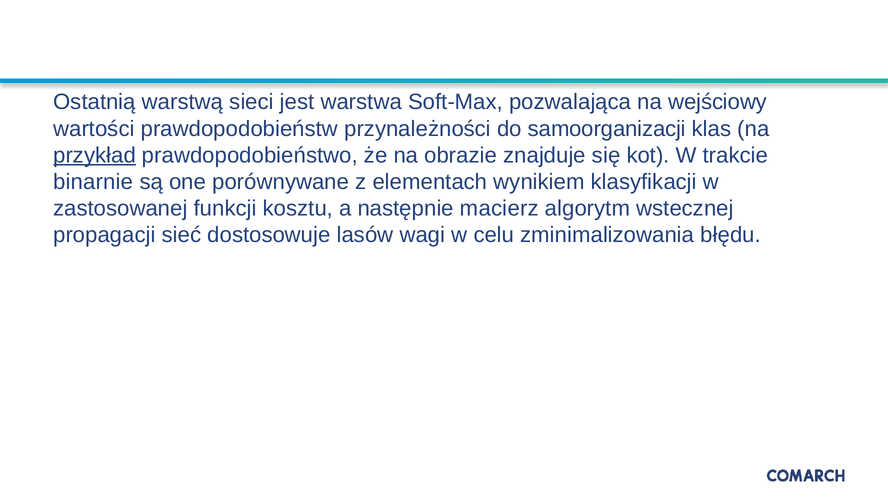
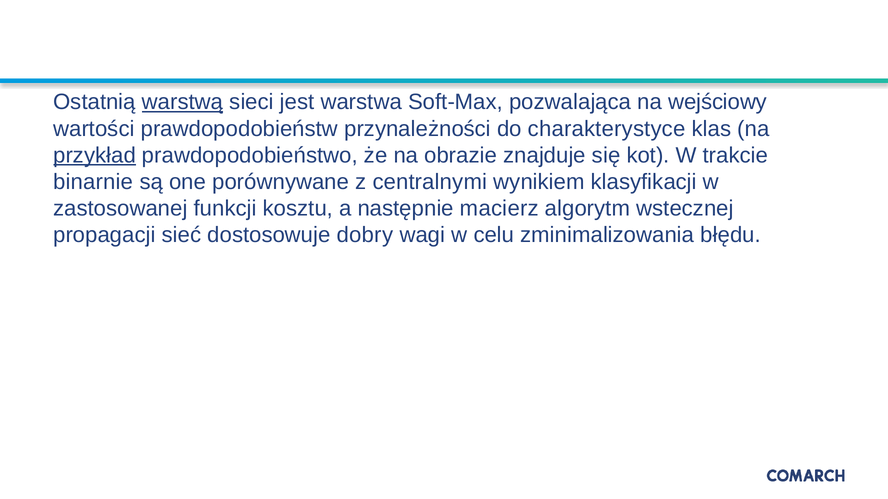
warstwą underline: none -> present (183, 102)
samoorganizacji: samoorganizacji -> charakterystyce (607, 129)
elementach: elementach -> centralnymi (430, 182)
lasów: lasów -> dobry (365, 235)
